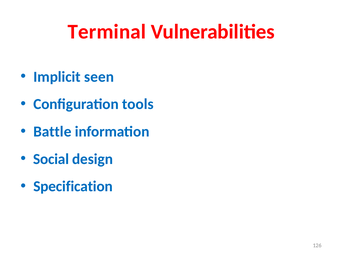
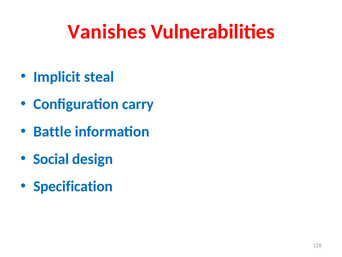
Terminal: Terminal -> Vanishes (107, 32)
seen: seen -> steal (99, 77)
tools: tools -> carry (138, 104)
